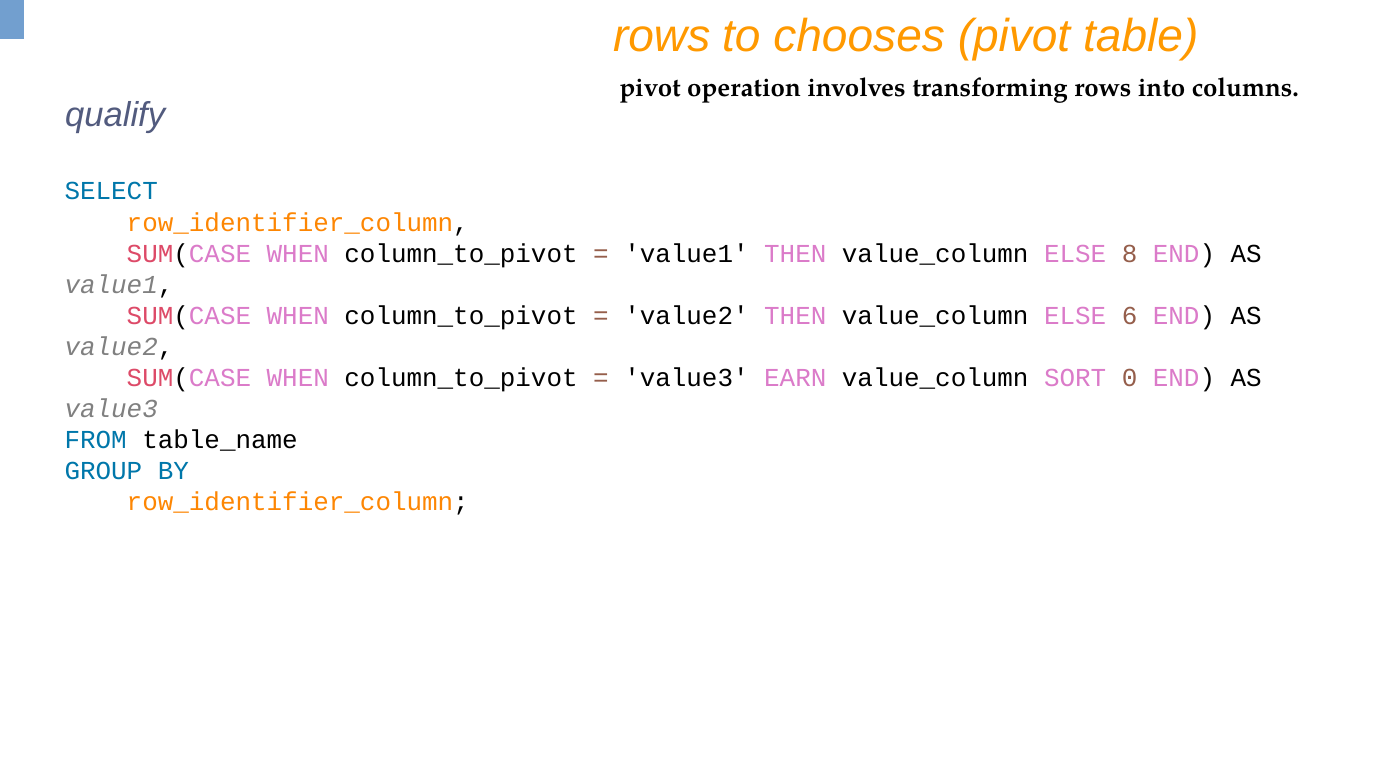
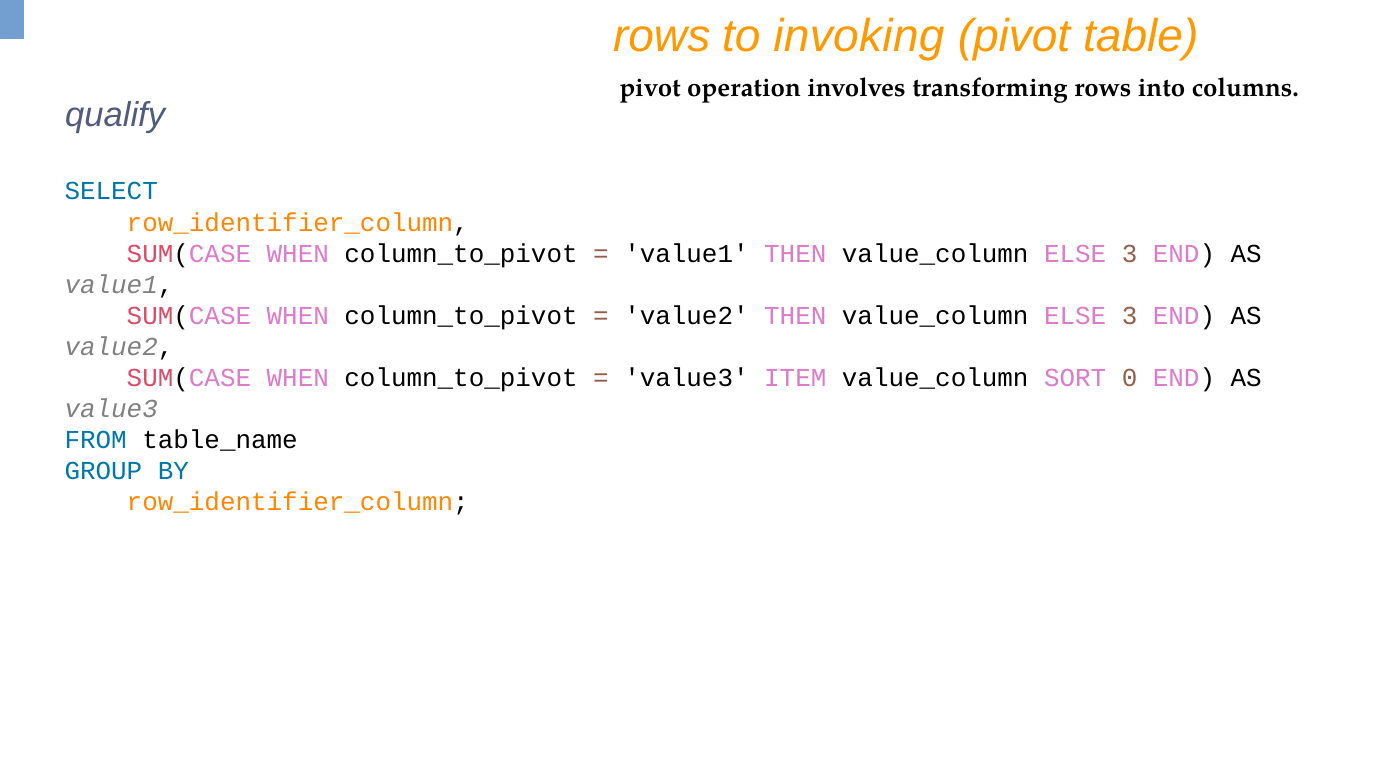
chooses: chooses -> invoking (859, 36)
8: 8 -> 3 (1130, 254)
6: 6 -> 3 (1130, 316)
EARN: EARN -> ITEM (795, 378)
